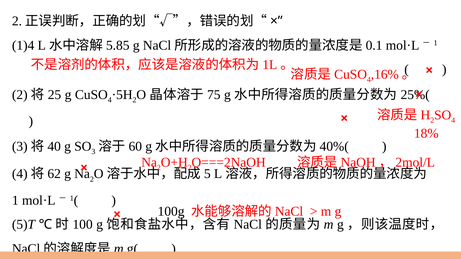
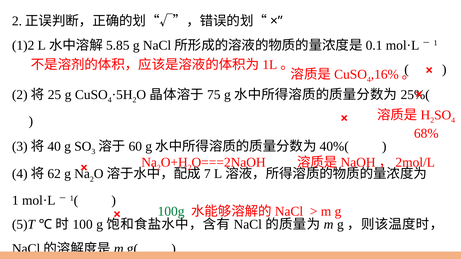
1)4: 1)4 -> 1)2 (23, 45)
18%: 18% -> 68% (426, 134)
5: 5 -> 7 (207, 174)
100g colour: black -> green (171, 212)
